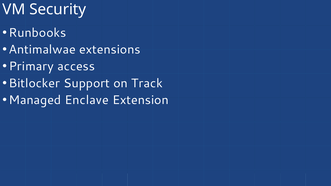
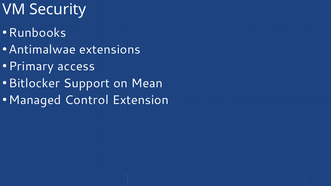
Track: Track -> Mean (147, 83)
Enclave: Enclave -> Control (87, 100)
